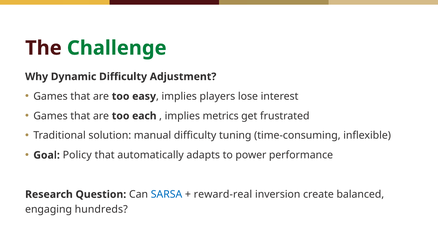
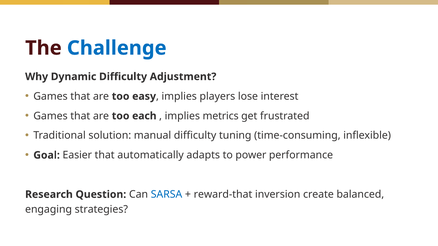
Challenge colour: green -> blue (117, 48)
Policy: Policy -> Easier (77, 155)
reward-real: reward-real -> reward-that (223, 195)
hundreds: hundreds -> strategies (101, 210)
